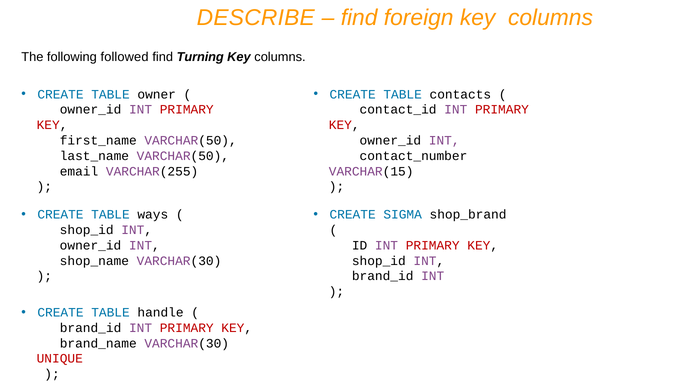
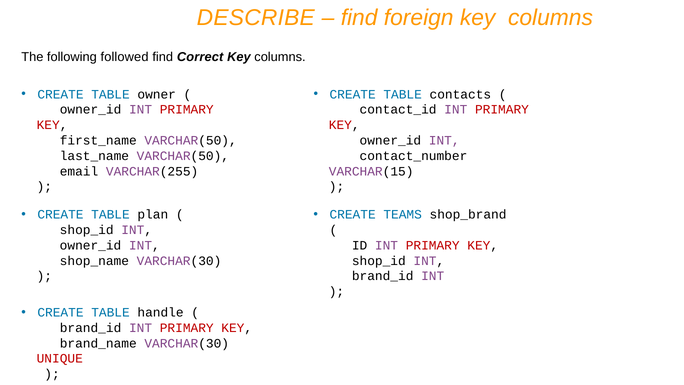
Turning: Turning -> Correct (200, 57)
ways: ways -> plan (153, 214)
SIGMA: SIGMA -> TEAMS (403, 214)
